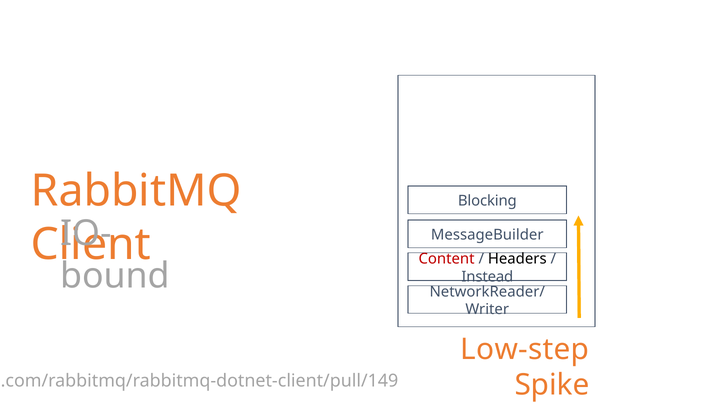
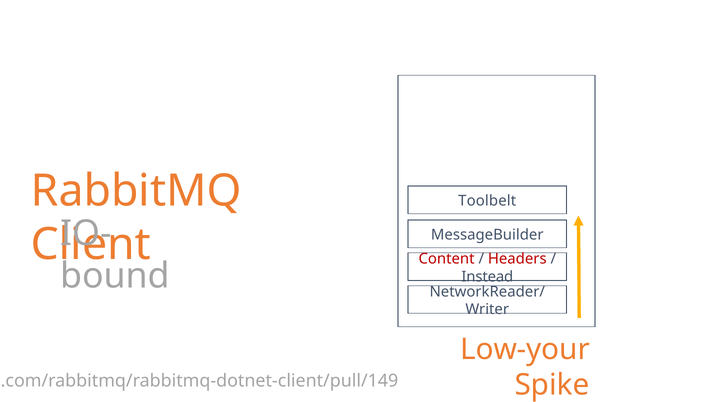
Blocking: Blocking -> Toolbelt (487, 201)
Headers colour: black -> red (517, 259)
Low-step: Low-step -> Low-your (525, 350)
